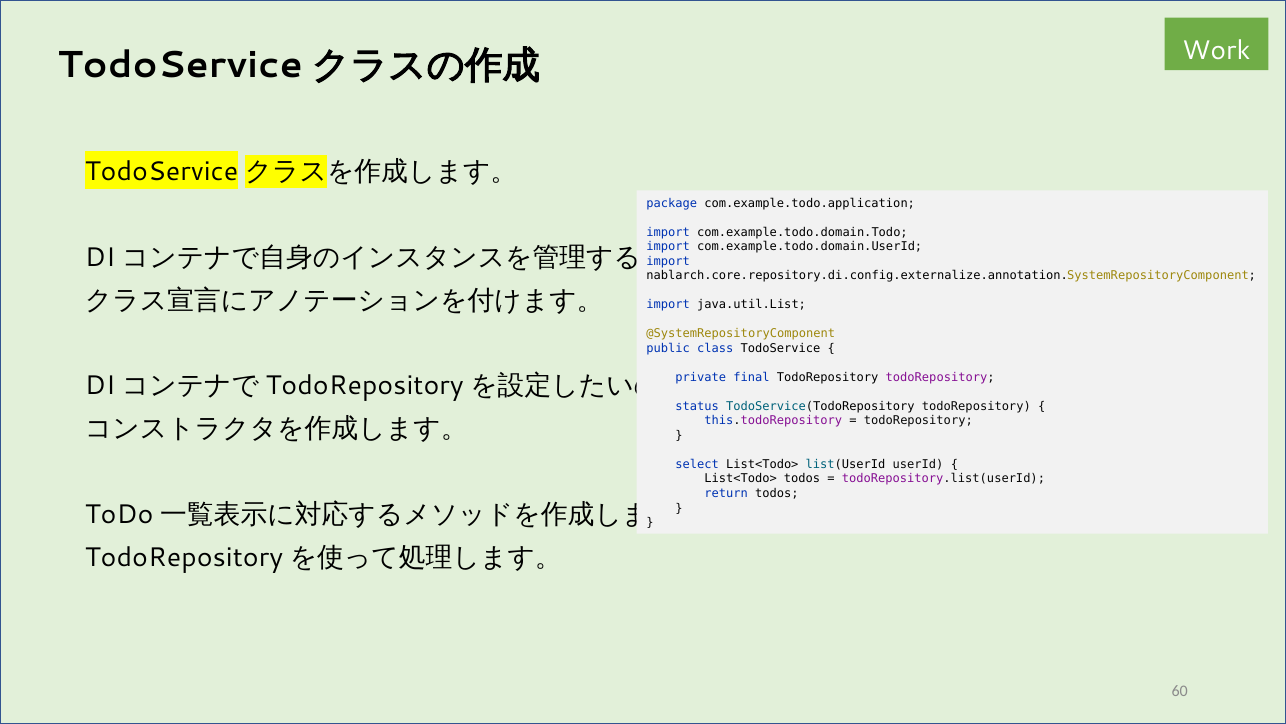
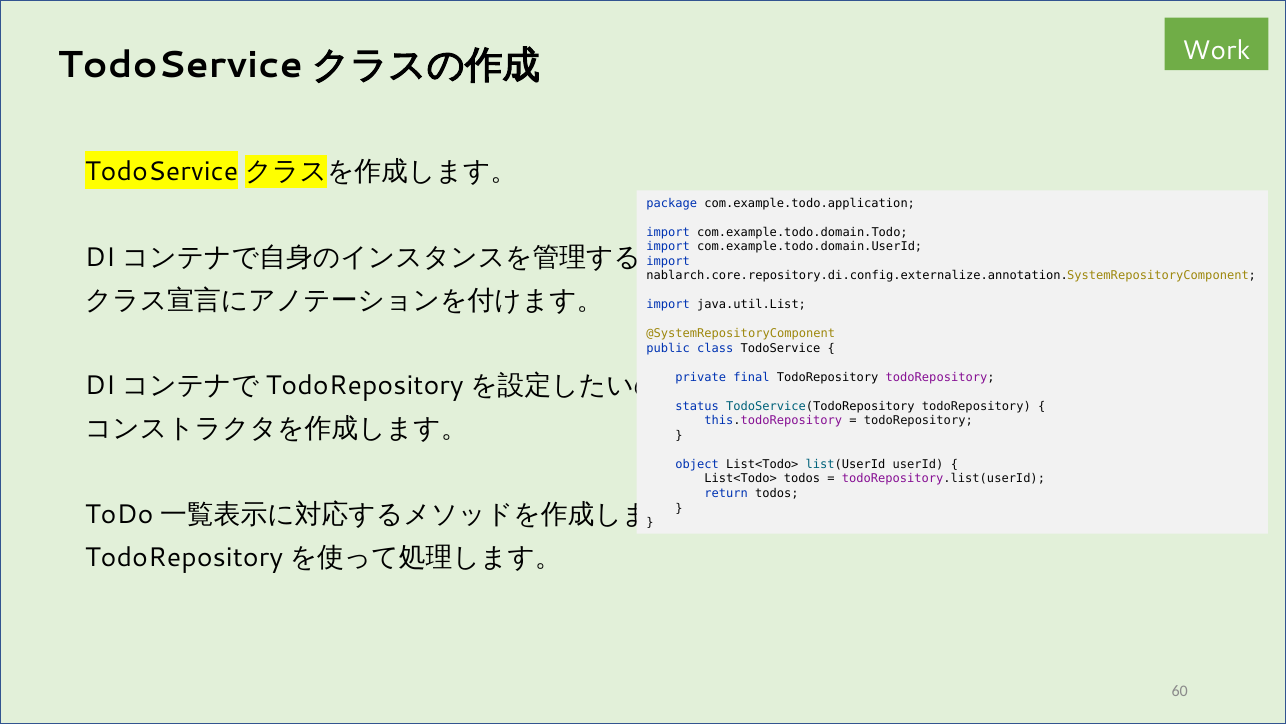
select: select -> object (697, 464)
